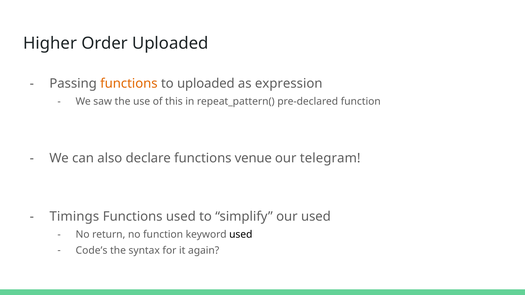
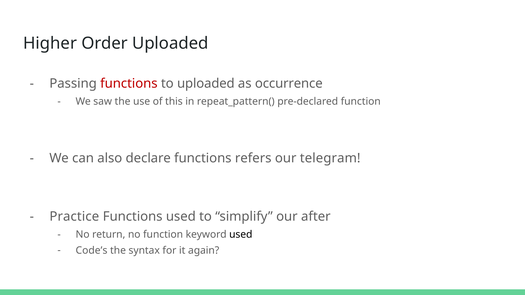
functions colour: orange -> red (129, 84)
expression: expression -> occurrence (289, 84)
venue: venue -> refers (253, 158)
Timings: Timings -> Practice (74, 217)
our used: used -> after (316, 217)
